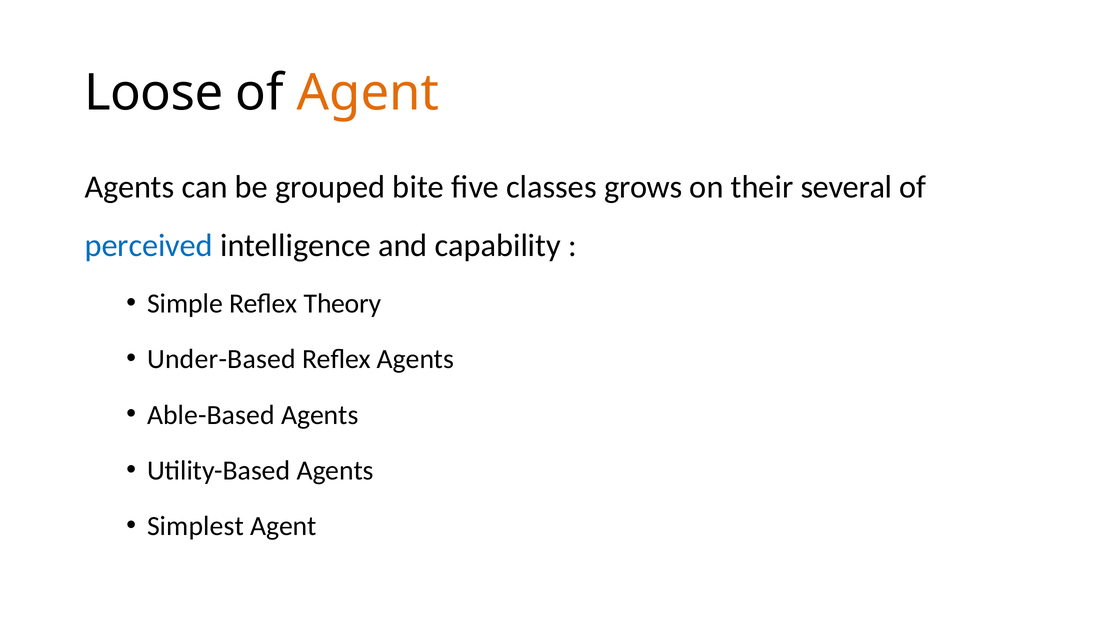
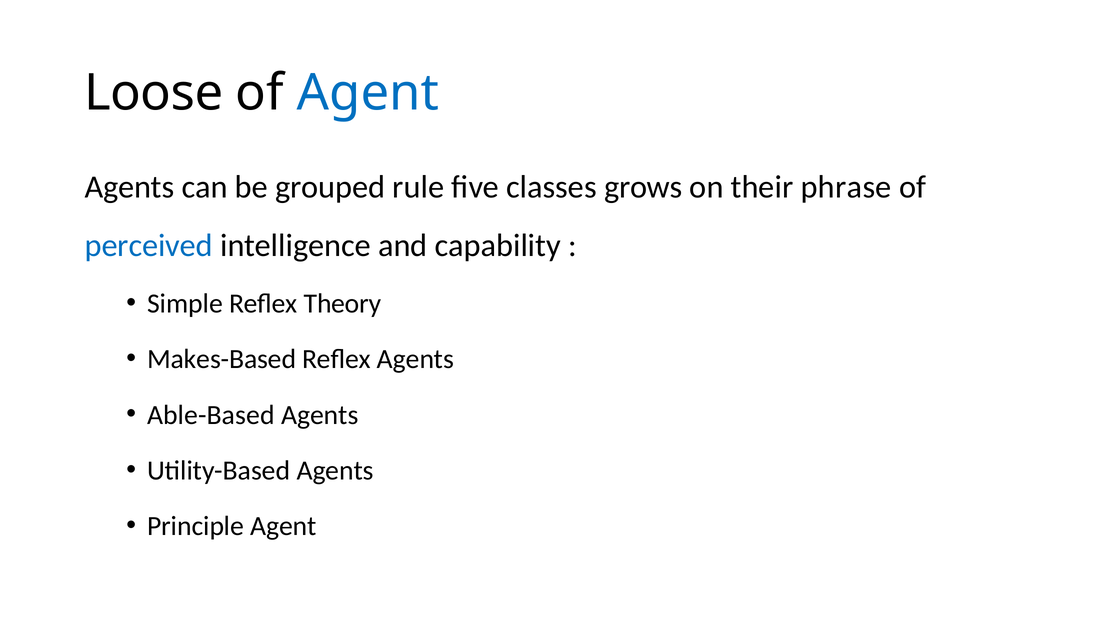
Agent colour: orange -> blue (368, 93)
bite: bite -> rule (418, 187)
several: several -> phrase (846, 187)
Under-Based: Under-Based -> Makes-Based (222, 359)
Simplest: Simplest -> Principle (196, 527)
